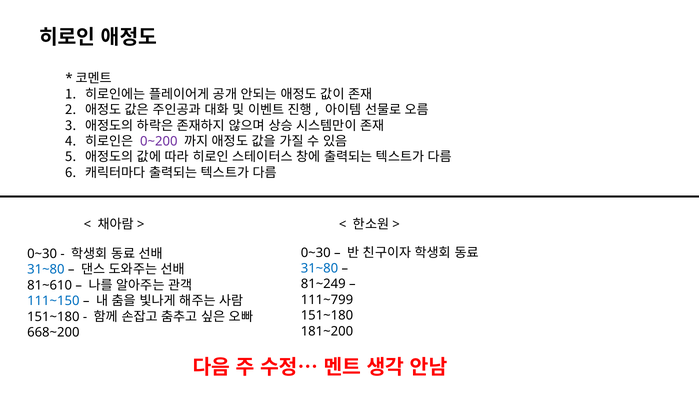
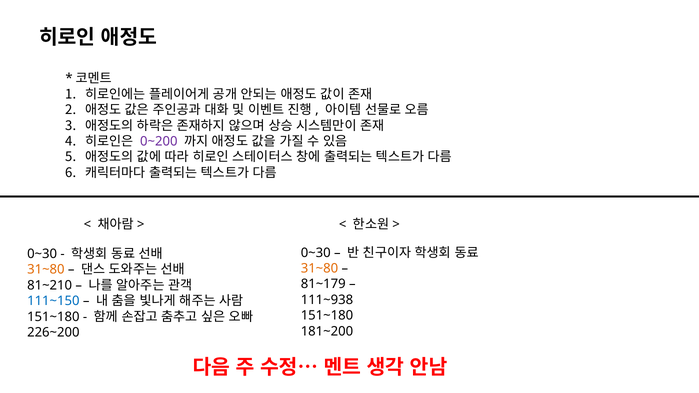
31~80 colour: blue -> orange (319, 269)
31~80 colour: blue -> orange (46, 270)
81~249: 81~249 -> 81~179 (323, 284)
81~610: 81~610 -> 81~210 (50, 285)
111~799: 111~799 -> 111~938 (327, 300)
668~200: 668~200 -> 226~200 (53, 333)
